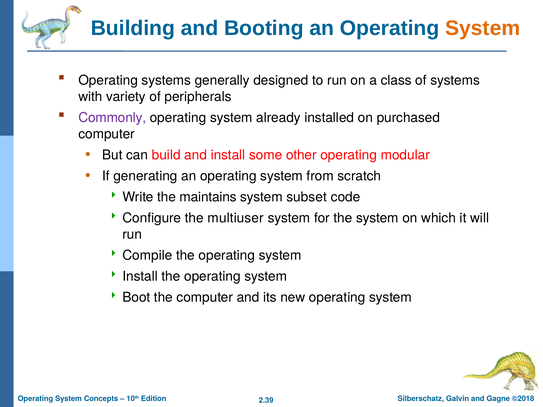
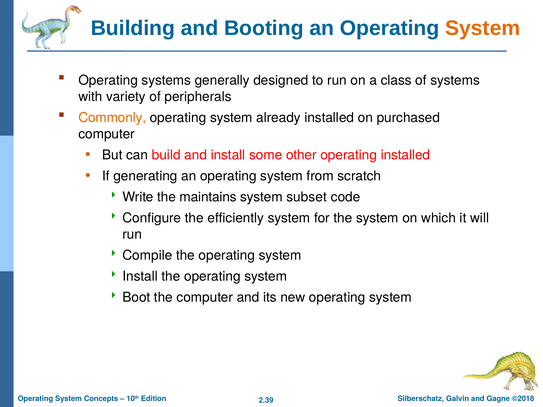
Commonly colour: purple -> orange (112, 118)
operating modular: modular -> installed (405, 155)
multiuser: multiuser -> efficiently (236, 218)
